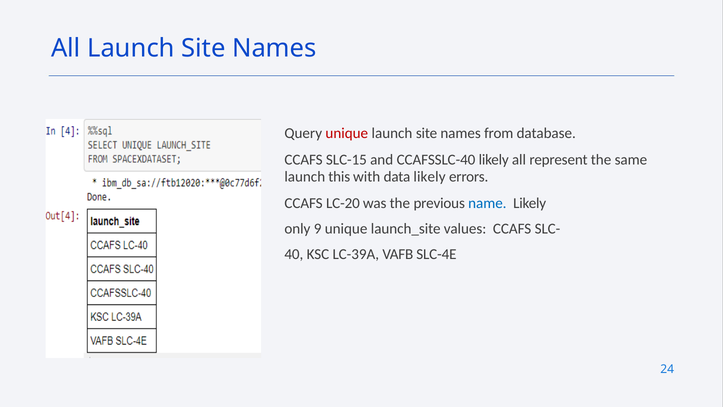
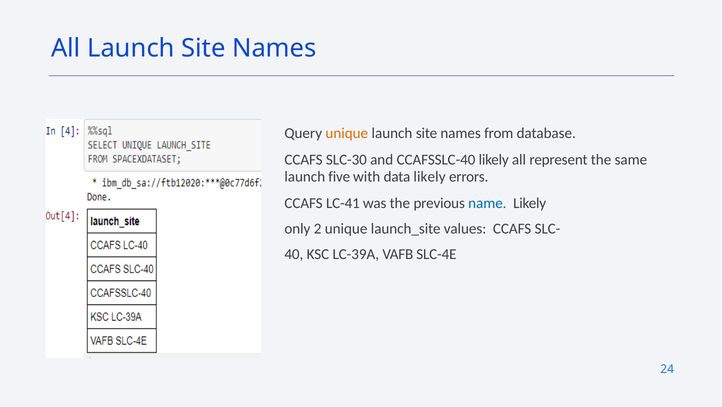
unique colour: red -> orange (347, 133)
SLC-15: SLC-15 -> SLC-30 (346, 160)
this: this -> five (339, 177)
LC-20: LC-20 -> LC-41 (343, 203)
9: 9 -> 2 (318, 229)
